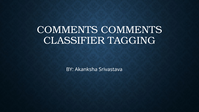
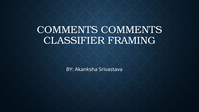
TAGGING: TAGGING -> FRAMING (132, 40)
